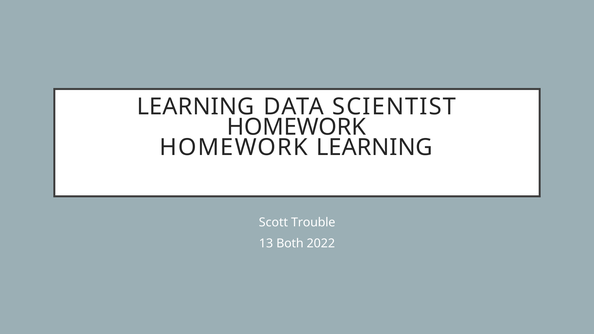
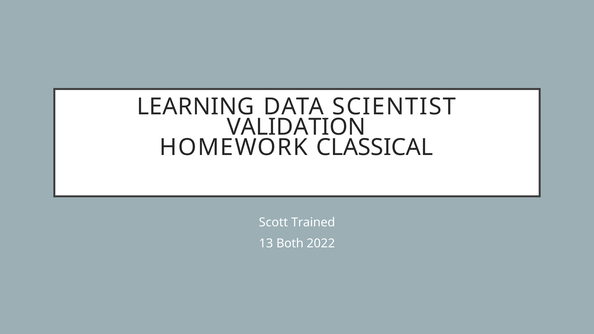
HOMEWORK: HOMEWORK -> VALIDATION (296, 127)
HOMEWORK LEARNING: LEARNING -> CLASSICAL (375, 147)
Trouble: Trouble -> Trained (313, 223)
